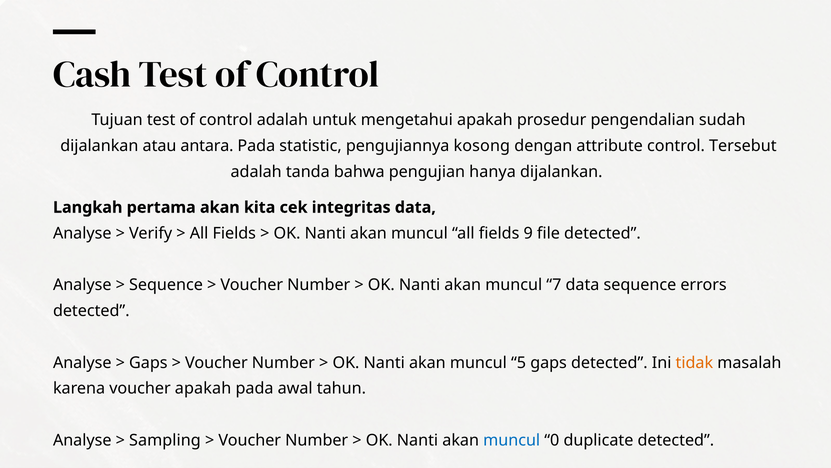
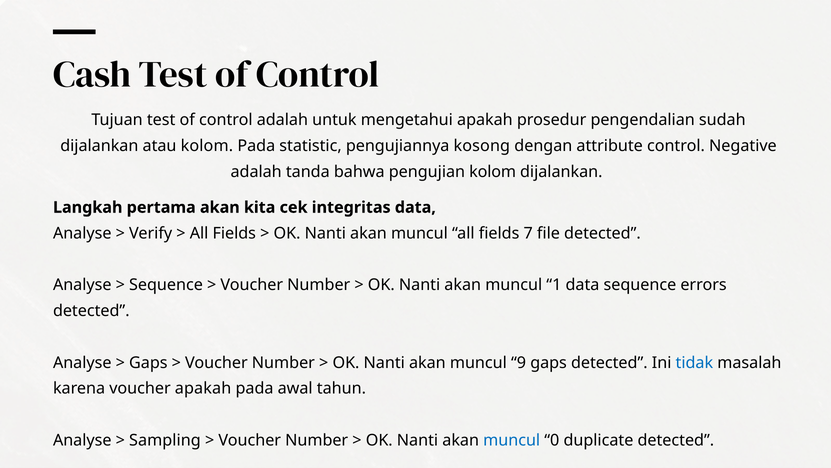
atau antara: antara -> kolom (207, 146)
Tersebut: Tersebut -> Negative (743, 146)
pengujian hanya: hanya -> kolom (493, 171)
9: 9 -> 7 (528, 233)
7: 7 -> 1 (554, 285)
5: 5 -> 9 (519, 362)
tidak colour: orange -> blue (694, 362)
